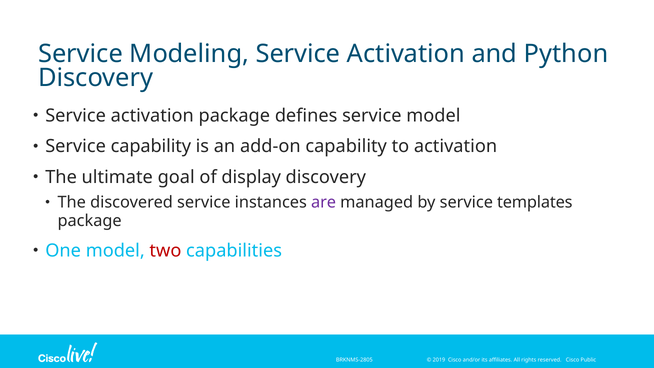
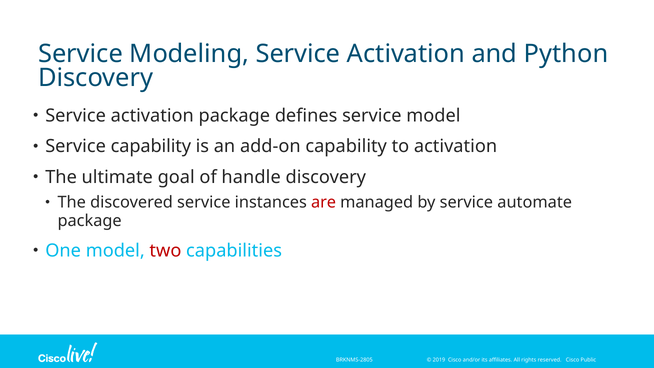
display: display -> handle (251, 177)
are colour: purple -> red (324, 202)
templates: templates -> automate (535, 202)
